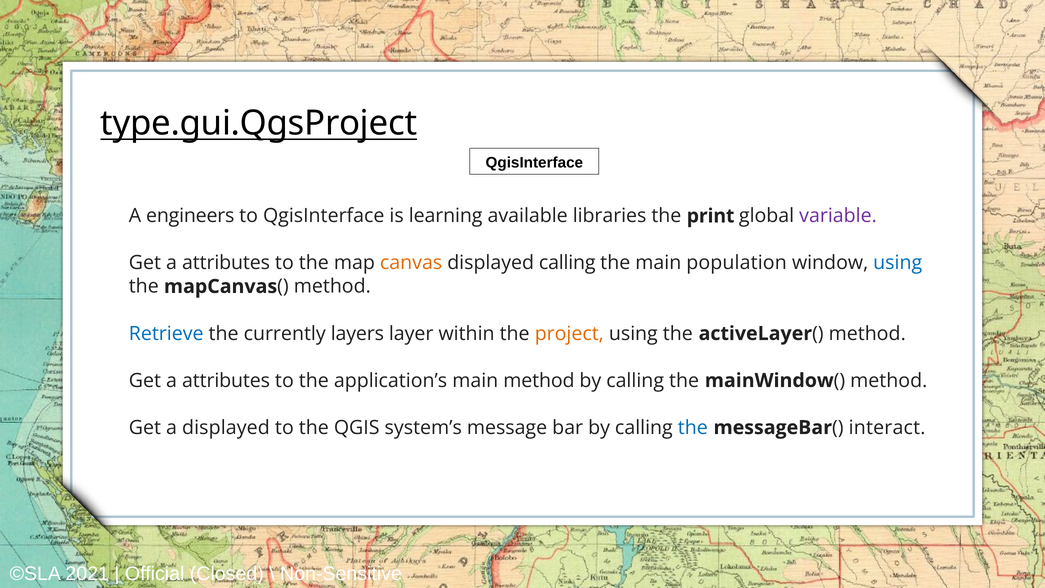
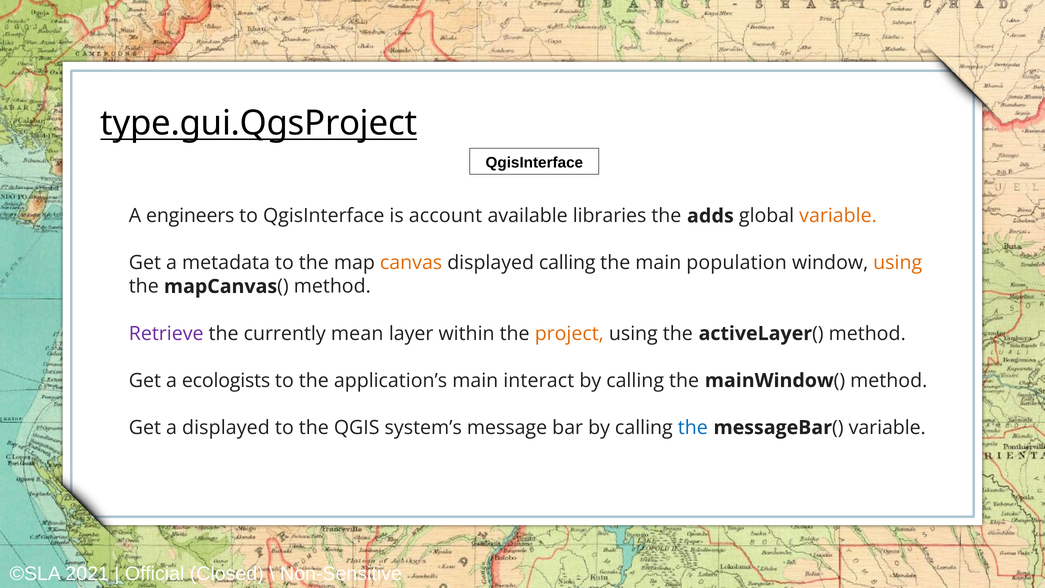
learning: learning -> account (446, 216)
print: print -> adds (710, 216)
variable colour: purple -> orange (838, 216)
attributes: attributes -> metadata (226, 263)
using colour: blue -> orange (898, 263)
Retrieve colour: blue -> purple (166, 333)
layers: layers -> mean (357, 333)
attributes: attributes -> ecologists (226, 380)
main method: method -> interact (539, 380)
messageBar( interact: interact -> variable (887, 427)
